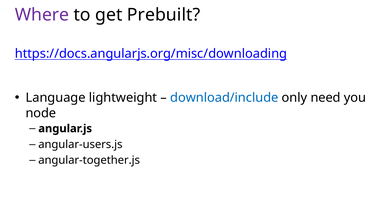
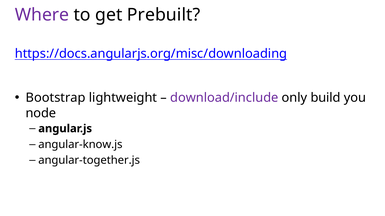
Language: Language -> Bootstrap (56, 98)
download/include colour: blue -> purple (224, 98)
need: need -> build (326, 98)
angular-users.js: angular-users.js -> angular-know.js (80, 145)
